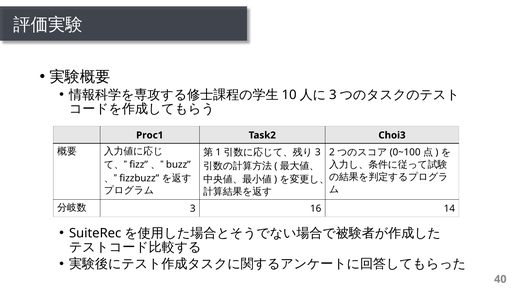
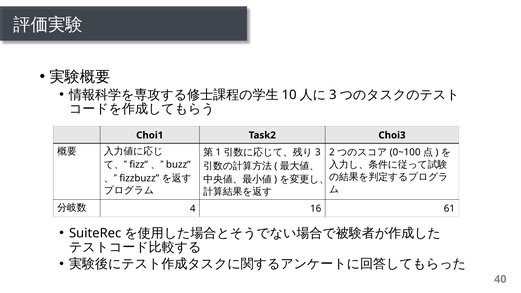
Proc1: Proc1 -> Choi1 (150, 135)
3: 3 -> 4 (193, 209)
14: 14 -> 61 (449, 209)
